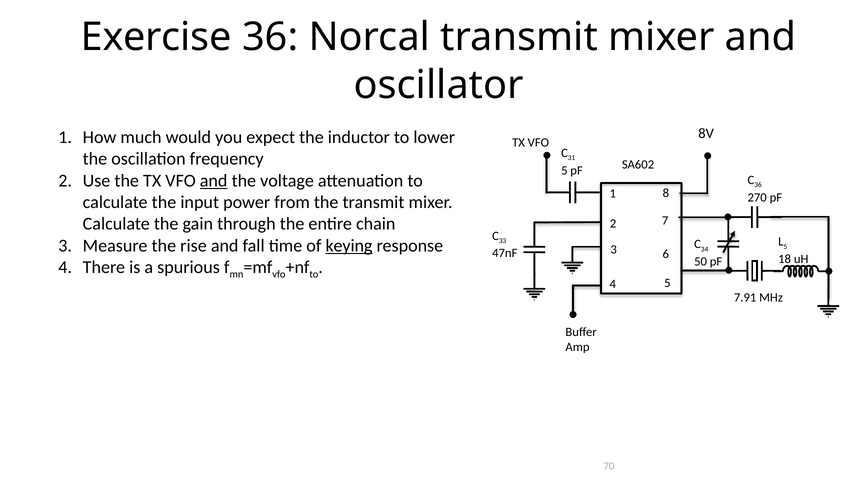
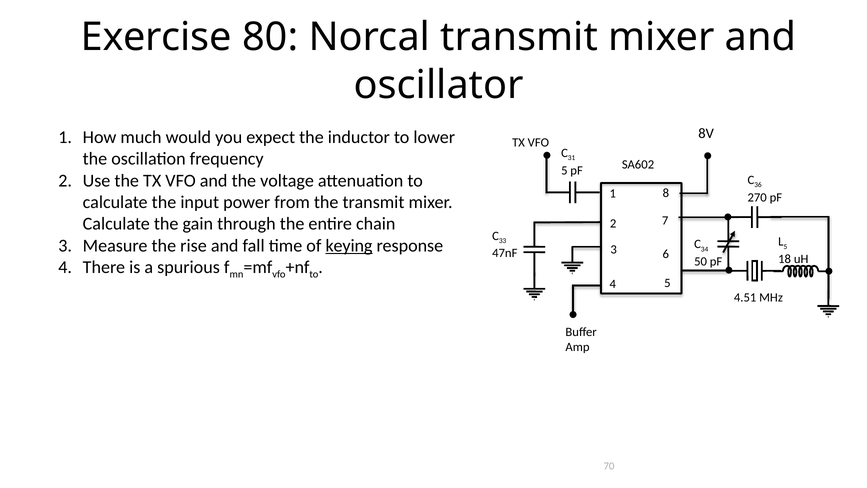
Exercise 36: 36 -> 80 (270, 37)
and underline: present -> none (214, 180)
7.91: 7.91 -> 4.51 (745, 298)
